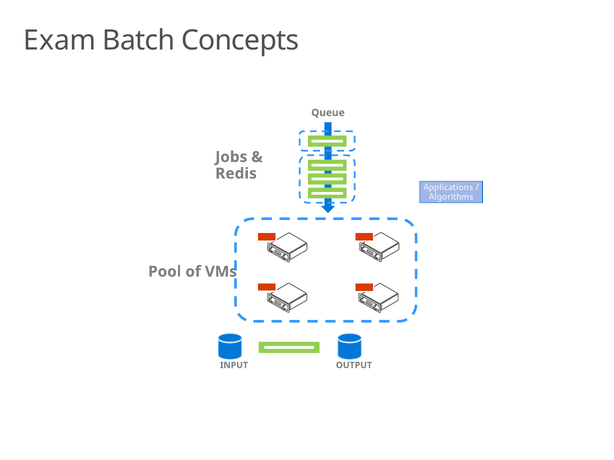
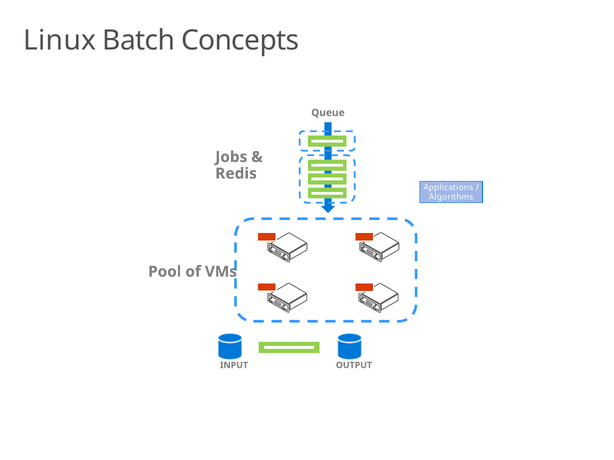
Exam: Exam -> Linux (60, 41)
